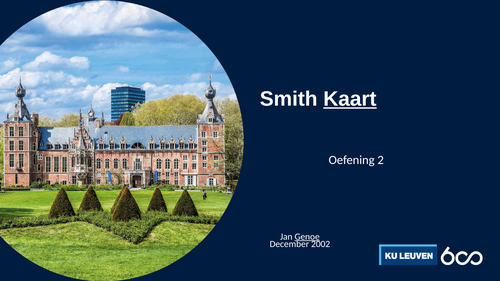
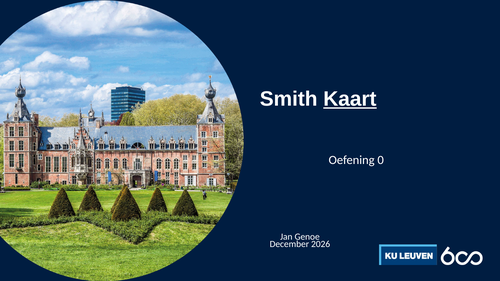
2: 2 -> 0 (381, 160)
Genoe underline: present -> none (307, 237)
2002: 2002 -> 2026 (321, 244)
